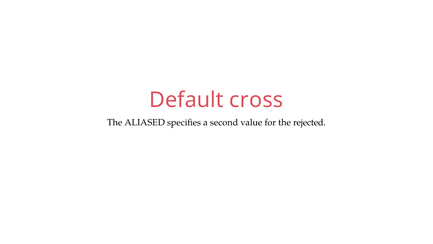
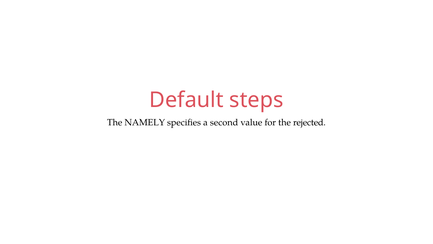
cross: cross -> steps (256, 100)
ALIASED: ALIASED -> NAMELY (145, 122)
